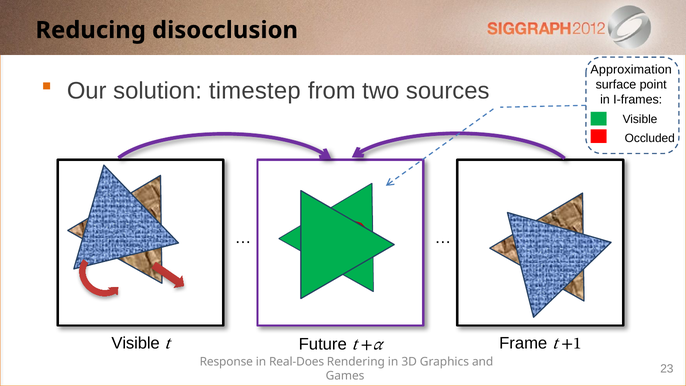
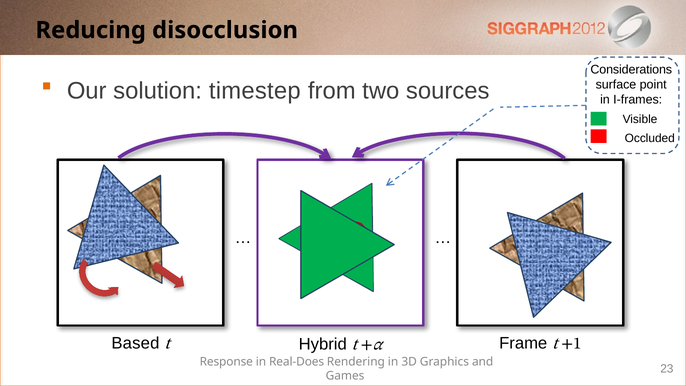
Approximation: Approximation -> Considerations (631, 70)
Visible: Visible -> Based (135, 343)
Future: Future -> Hybrid (323, 344)
